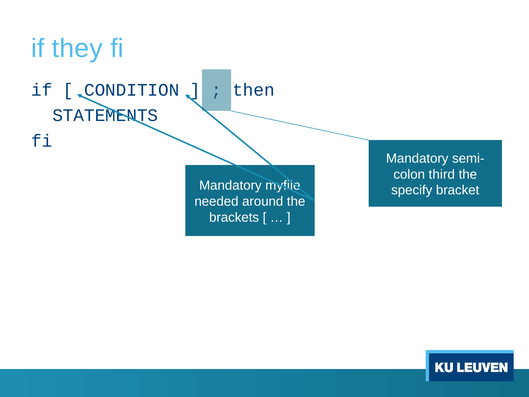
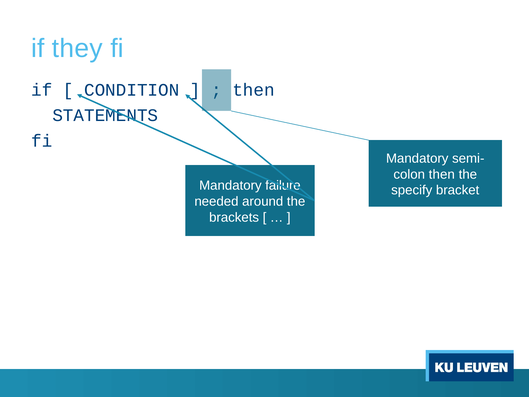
third: third -> then (442, 174)
myfile: myfile -> failure (283, 185)
